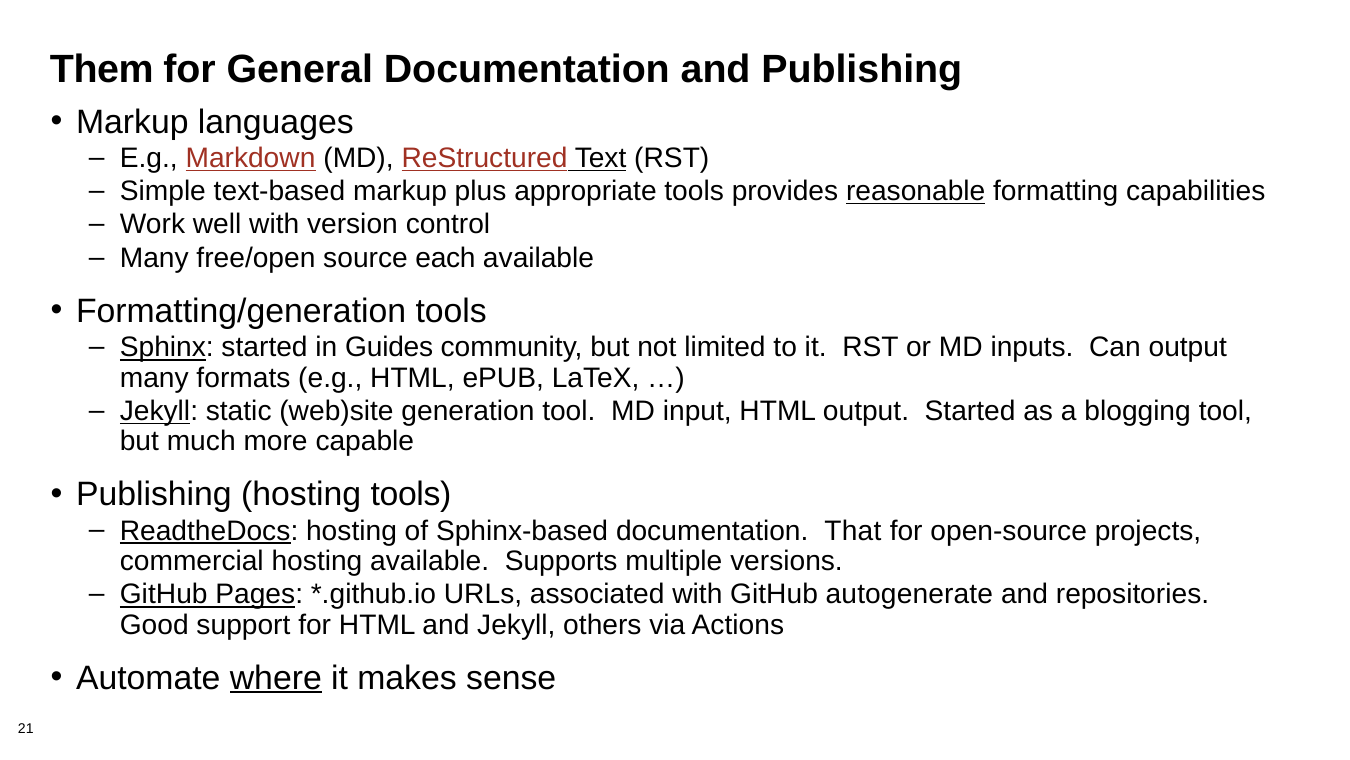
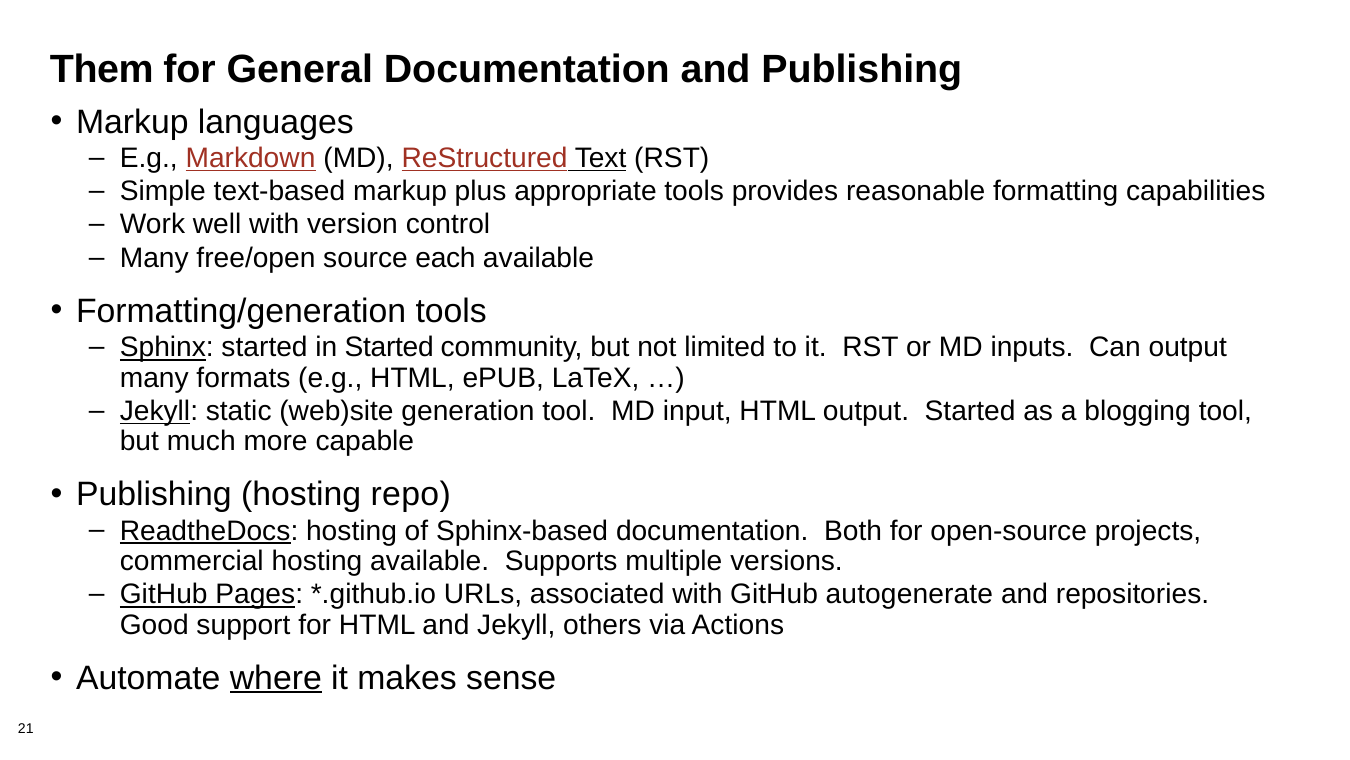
reasonable underline: present -> none (916, 191)
in Guides: Guides -> Started (389, 347)
hosting tools: tools -> repo (411, 494)
That: That -> Both (853, 530)
